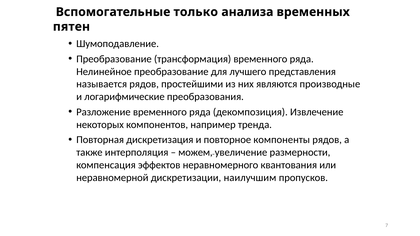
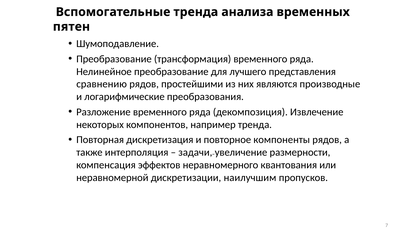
Вспомогательные только: только -> тренда (196, 12)
называется: называется -> сравнению (102, 84)
можем: можем -> задачи (195, 153)
